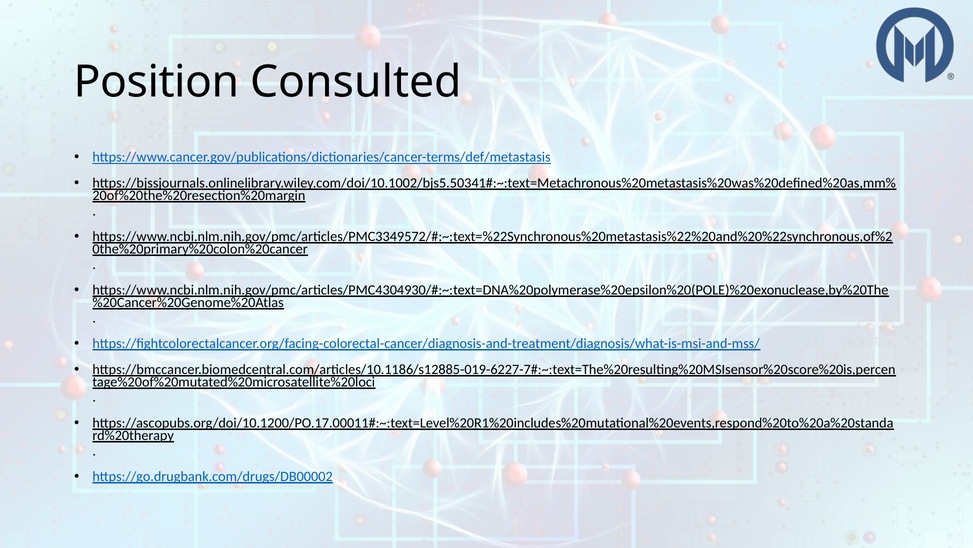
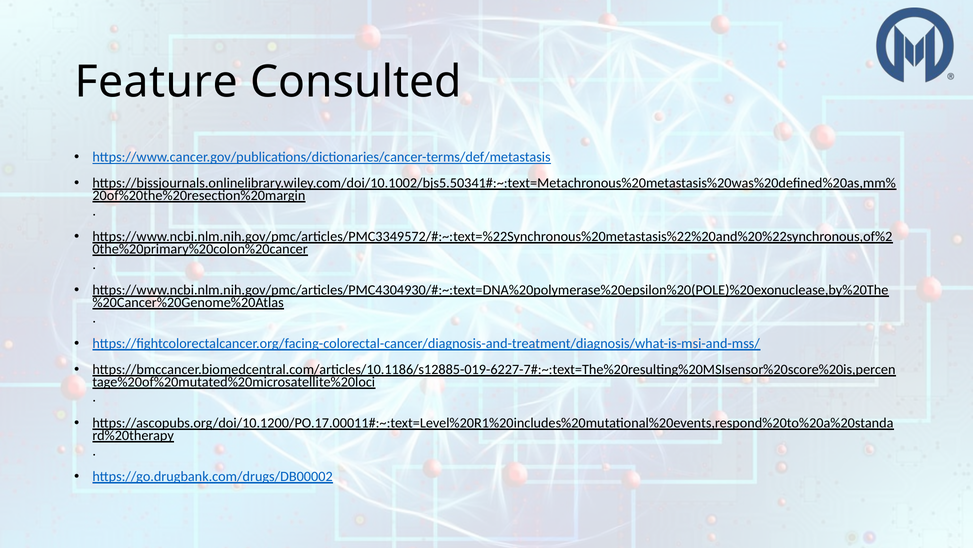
Position: Position -> Feature (156, 82)
